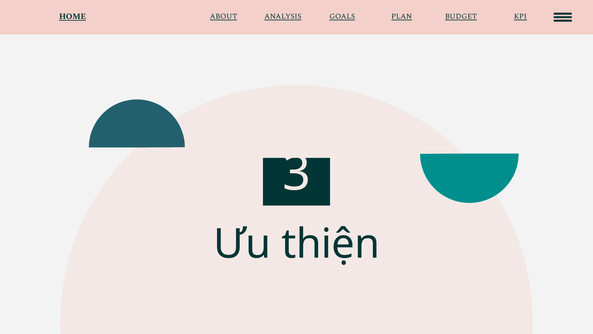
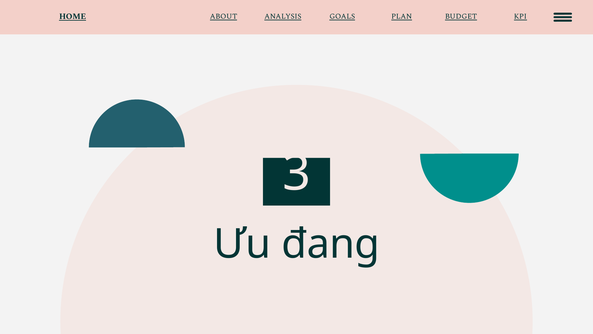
thiện: thiện -> đang (331, 244)
